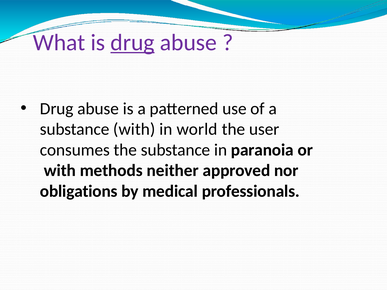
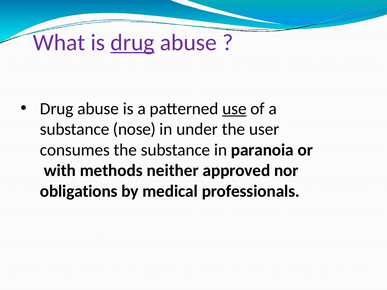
use underline: none -> present (234, 109)
substance with: with -> nose (134, 129)
world: world -> under (197, 129)
